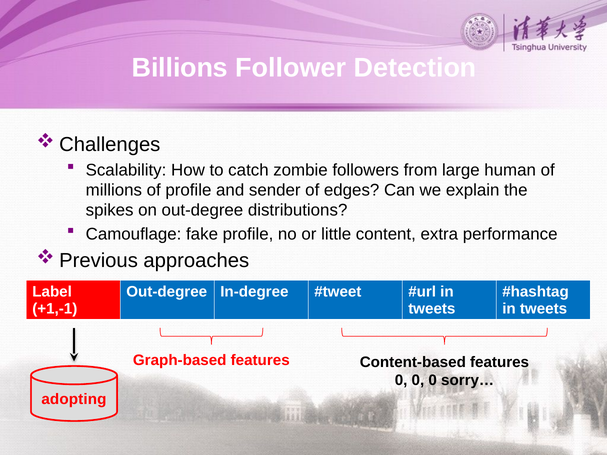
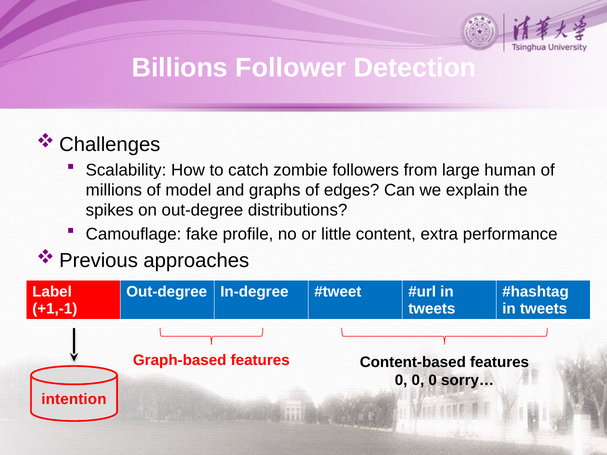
of profile: profile -> model (188, 190)
sender: sender -> graphs (275, 190)
adopting: adopting -> intention (74, 399)
